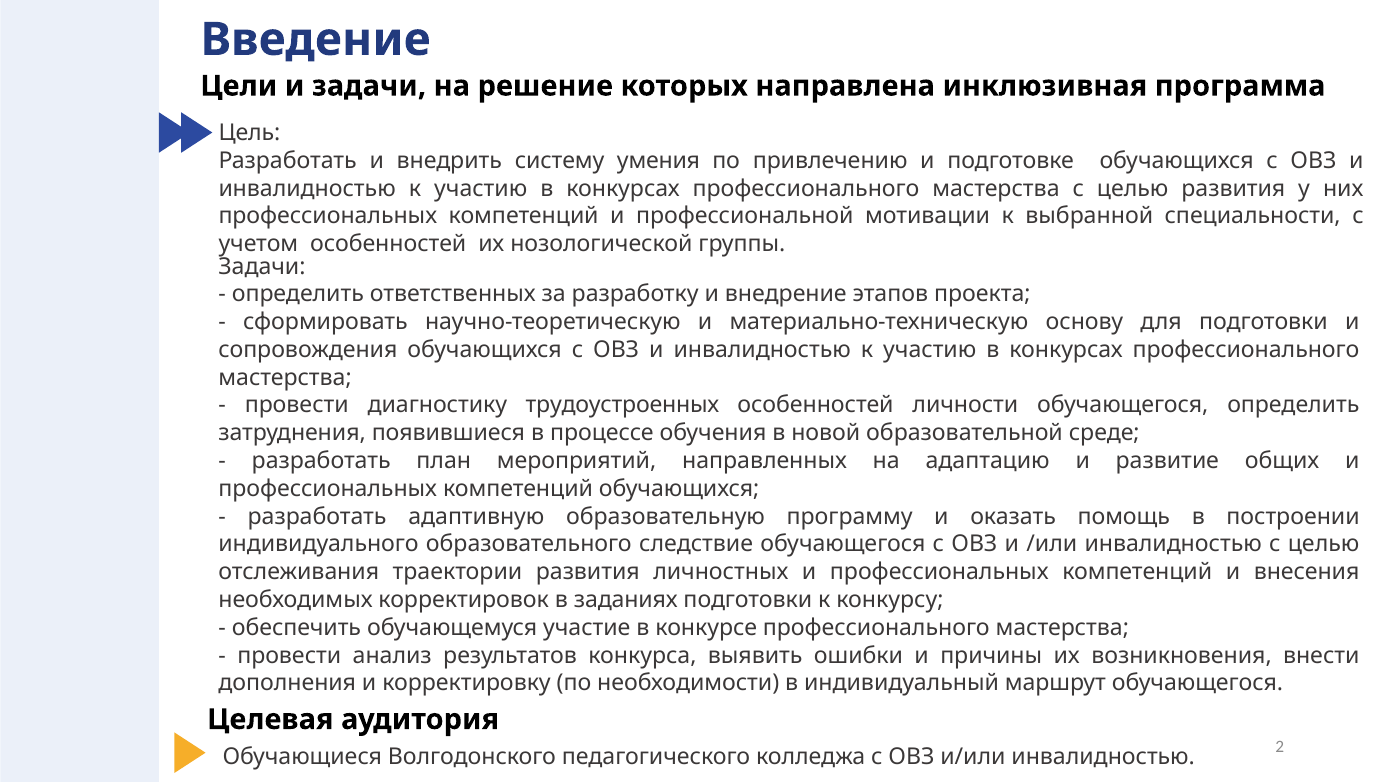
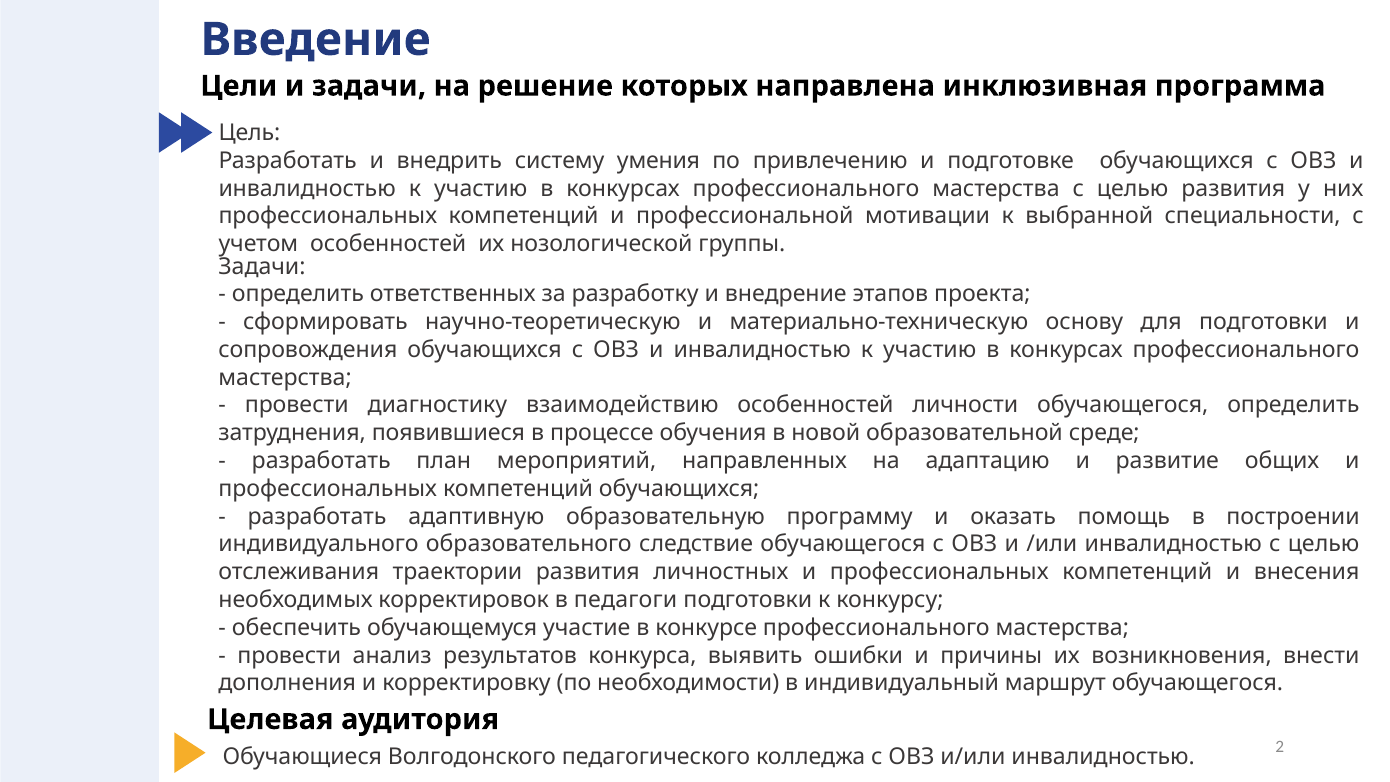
трудоустроенных: трудоустроенных -> взаимодействию (622, 405)
заданиях: заданиях -> педагоги (626, 600)
